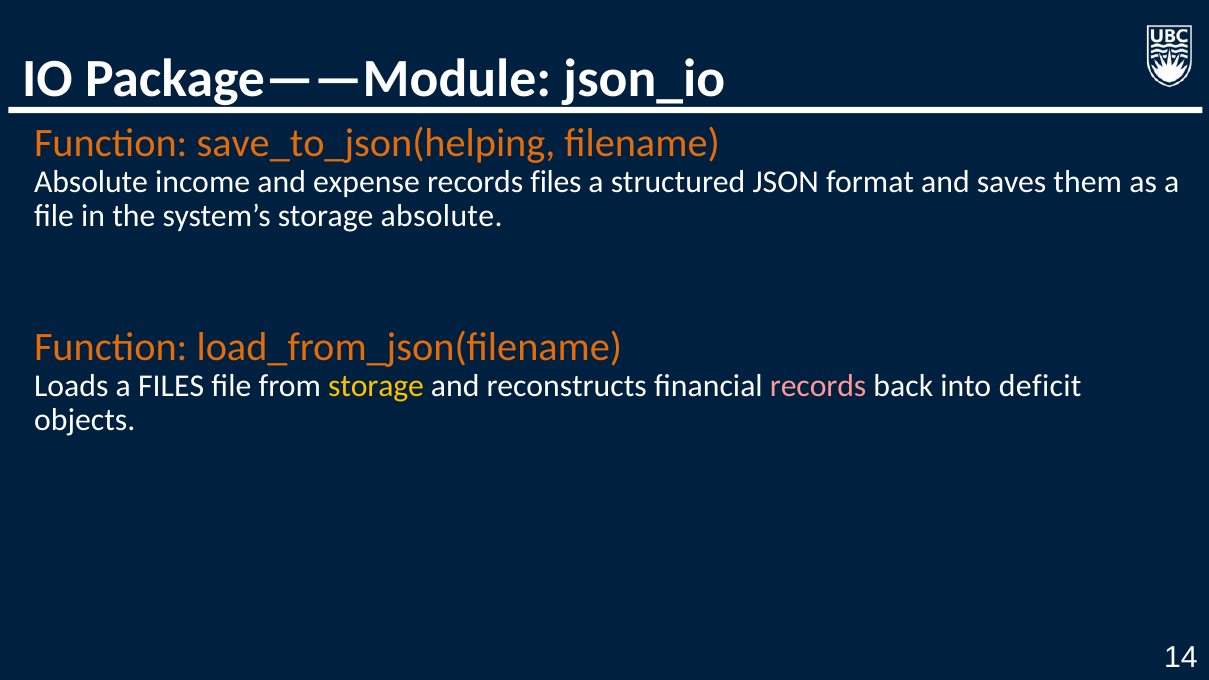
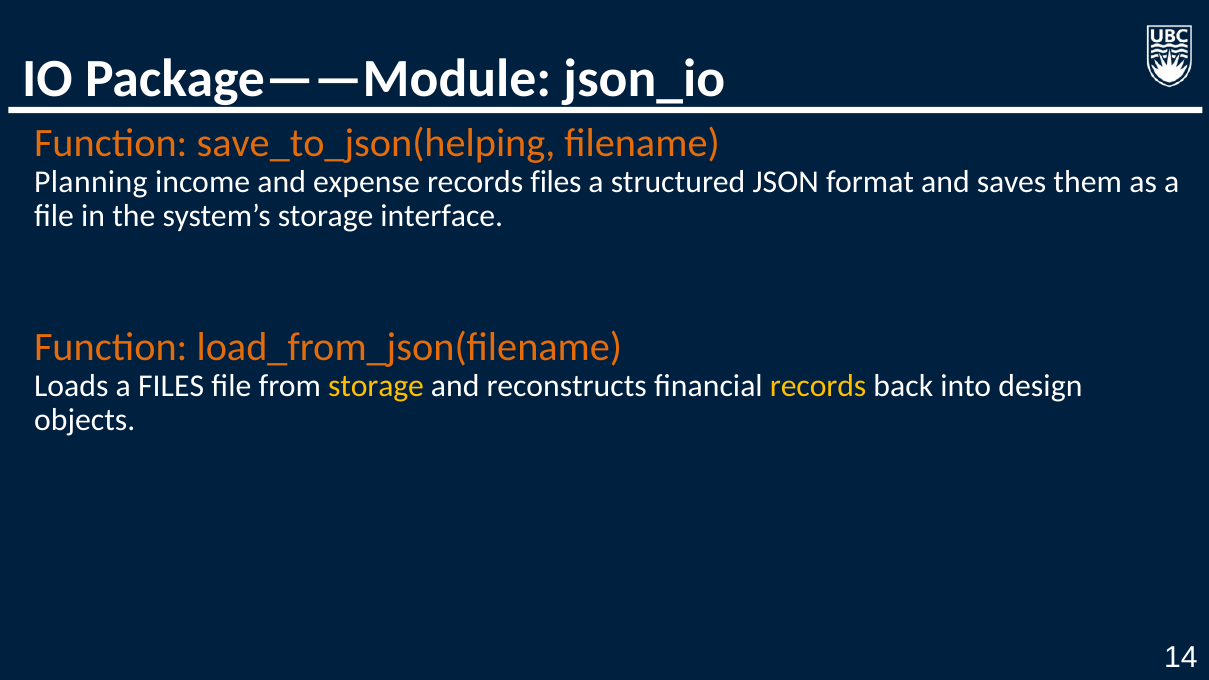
Absolute: Absolute -> Planning (91, 182)
storage absolute: absolute -> interface (442, 216)
records colour: pink -> yellow (818, 386)
deficit: deficit -> design (1040, 386)
